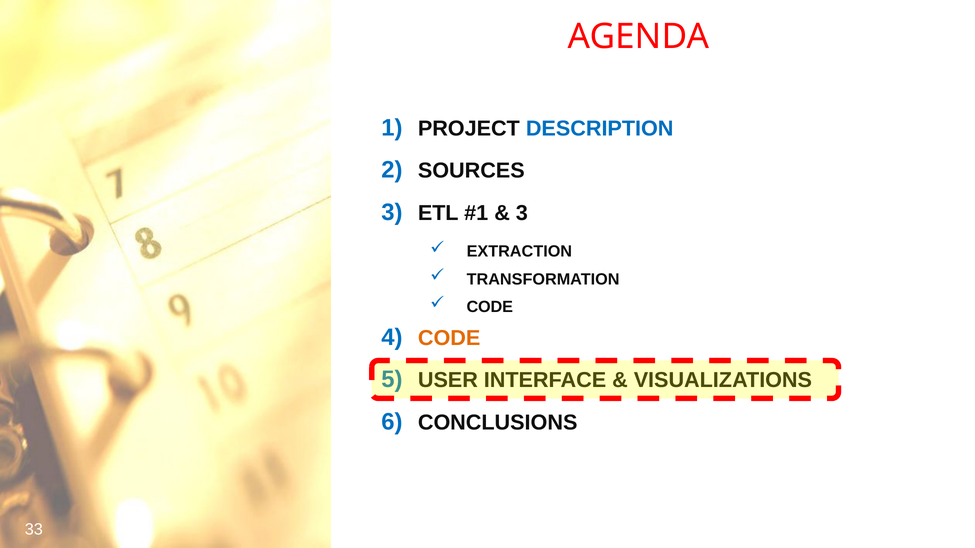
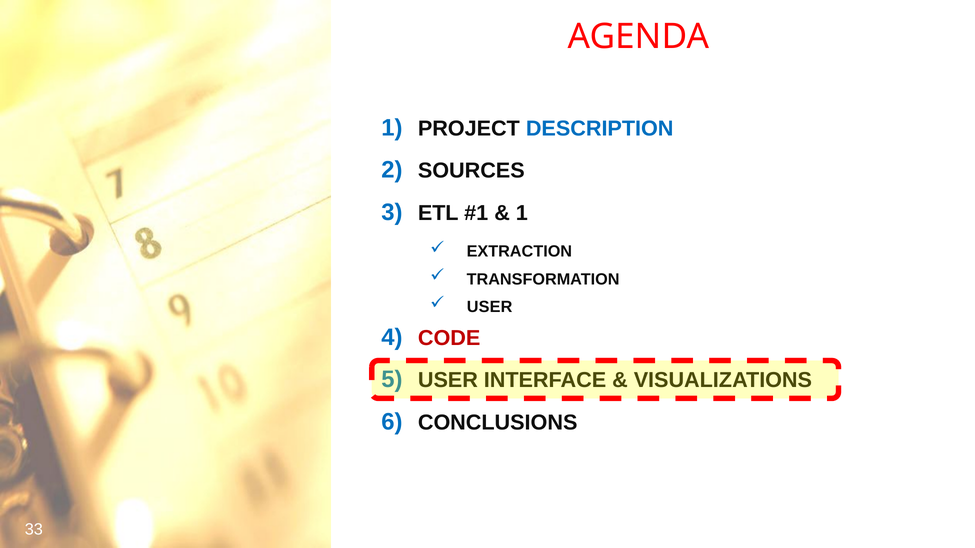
3: 3 -> 1 (522, 213)
CODE: CODE -> USER (490, 307)
CODE colour: orange -> red (449, 338)
